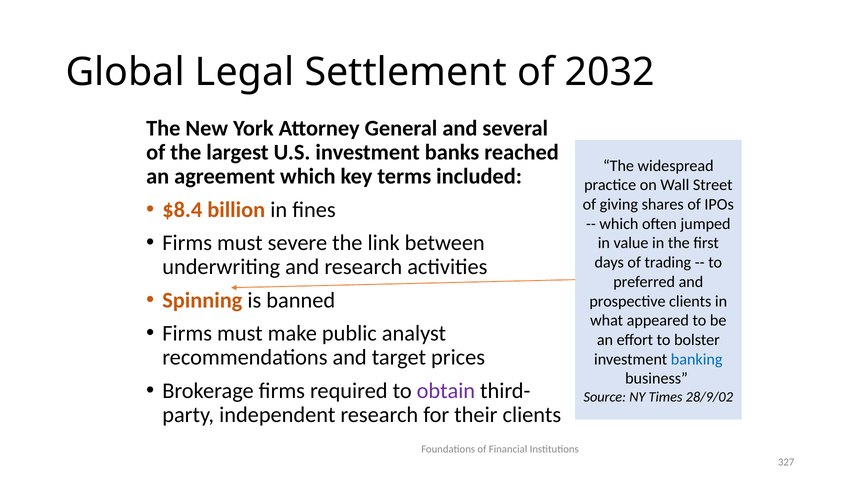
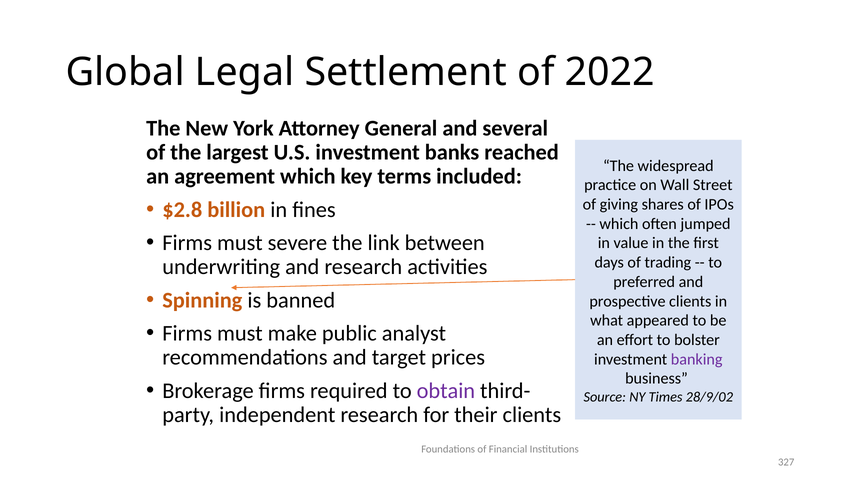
2032: 2032 -> 2022 (610, 72)
$8.4: $8.4 -> $2.8 (182, 210)
banking colour: blue -> purple (697, 359)
